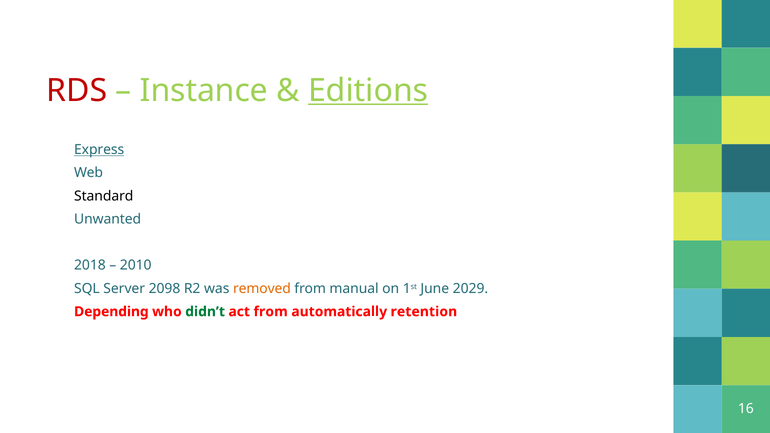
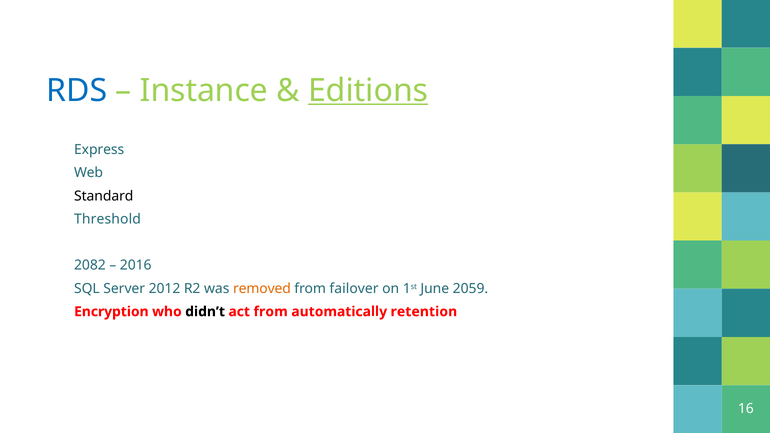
RDS colour: red -> blue (77, 90)
Express underline: present -> none (99, 150)
Unwanted: Unwanted -> Threshold (107, 219)
2018: 2018 -> 2082 (90, 265)
2010: 2010 -> 2016 (136, 265)
2098: 2098 -> 2012 (164, 289)
manual: manual -> failover (354, 289)
2029: 2029 -> 2059 (470, 289)
Depending: Depending -> Encryption (111, 312)
didn’t colour: green -> black (205, 312)
